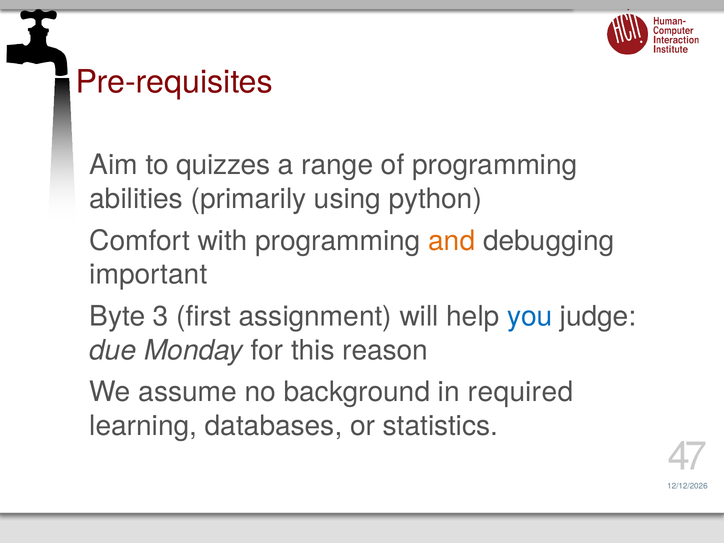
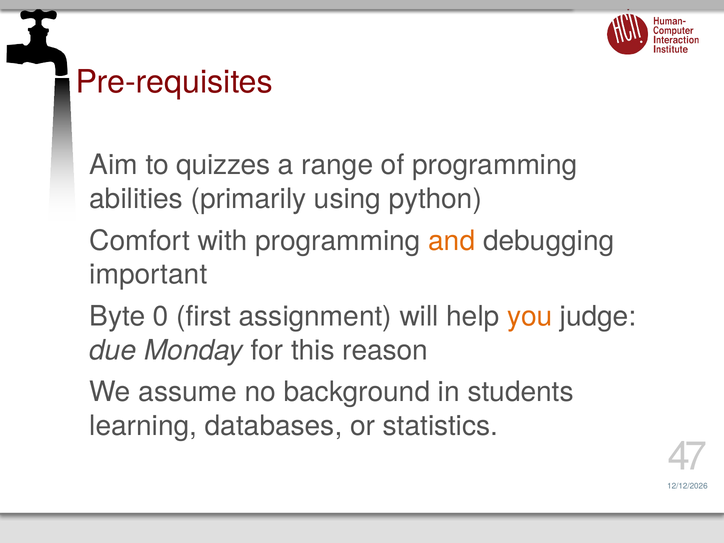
3: 3 -> 0 (161, 316)
you colour: blue -> orange (530, 316)
required: required -> students (521, 392)
